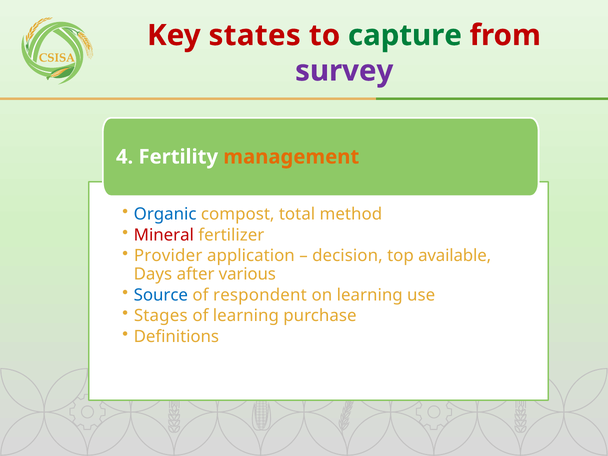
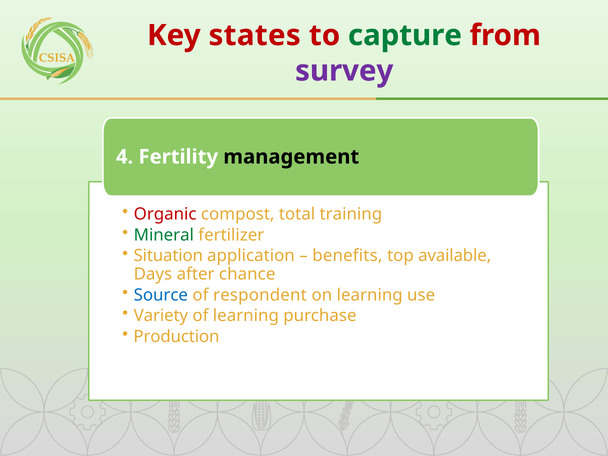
management colour: orange -> black (291, 157)
Organic colour: blue -> red (165, 214)
method: method -> training (351, 214)
Mineral colour: red -> green (164, 235)
Provider: Provider -> Situation (168, 256)
decision: decision -> benefits (347, 256)
various: various -> chance (247, 274)
Stages: Stages -> Variety (161, 316)
Definitions: Definitions -> Production (176, 336)
